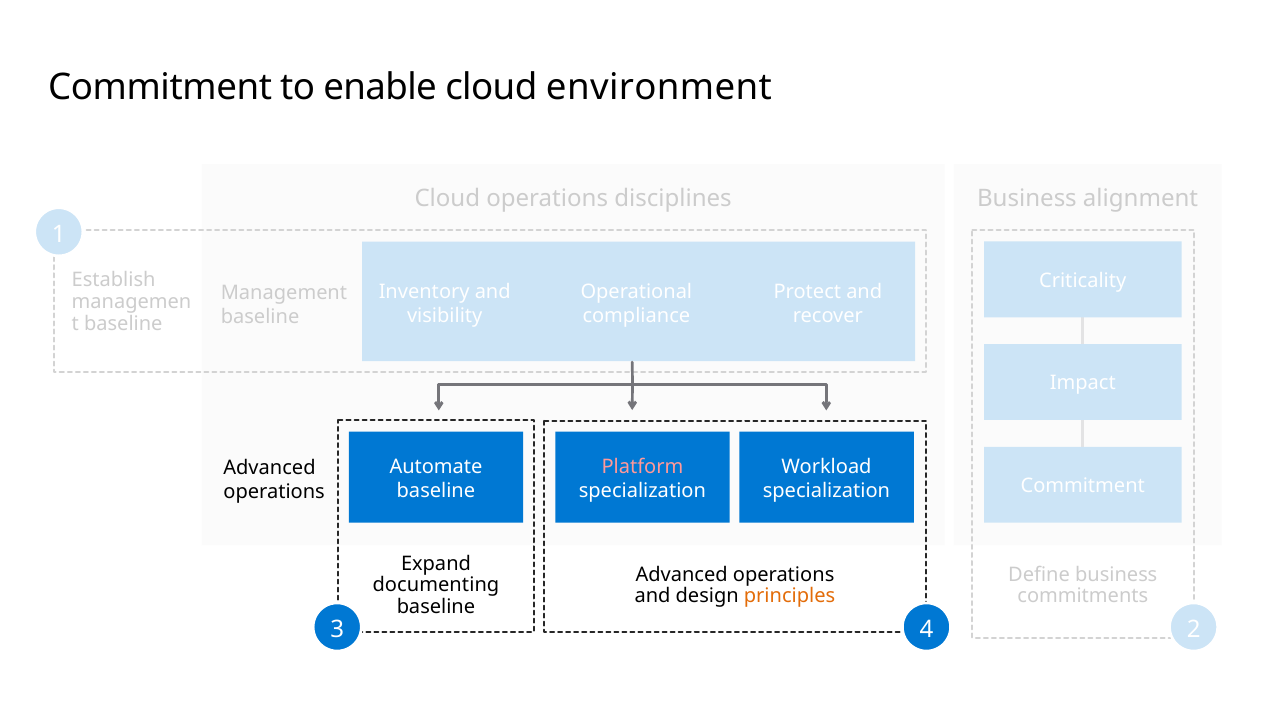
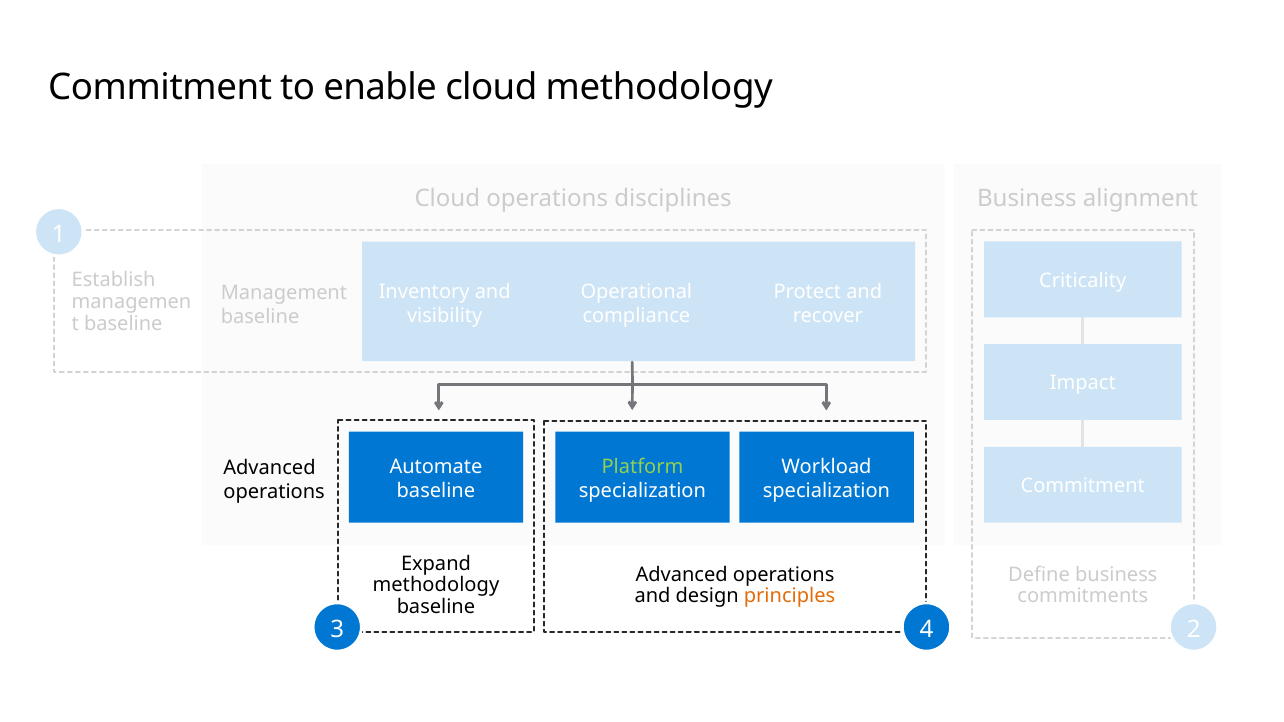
cloud environment: environment -> methodology (659, 88)
Platform colour: pink -> light green (642, 467)
documenting: documenting -> methodology (436, 586)
